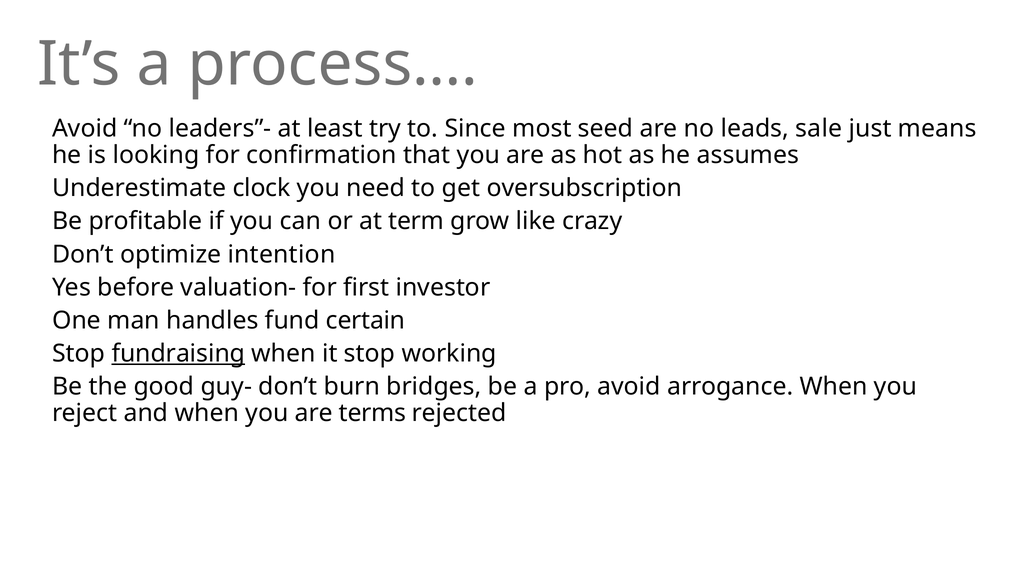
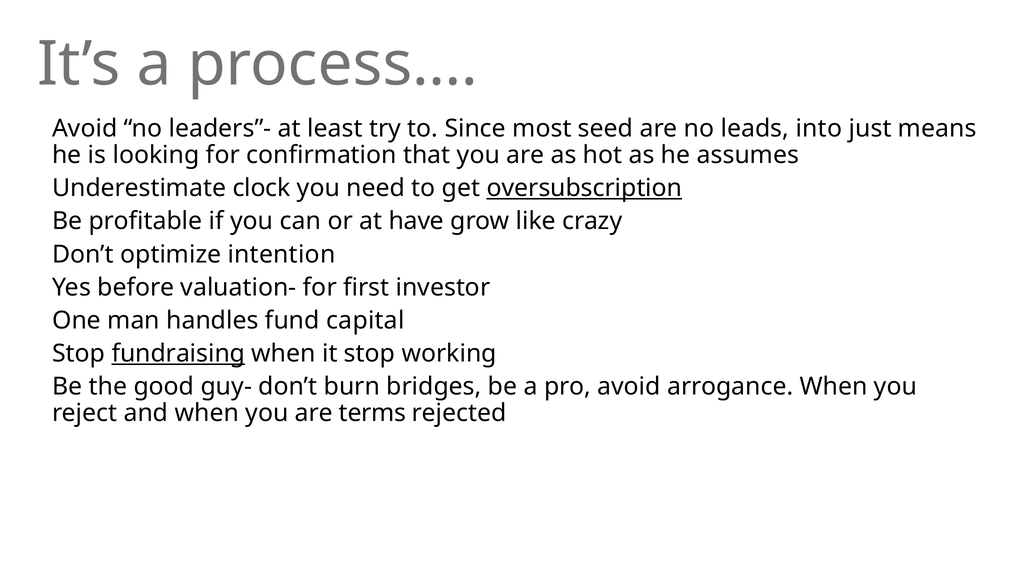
sale: sale -> into (819, 128)
oversubscription underline: none -> present (584, 188)
term: term -> have (416, 221)
certain: certain -> capital (365, 321)
